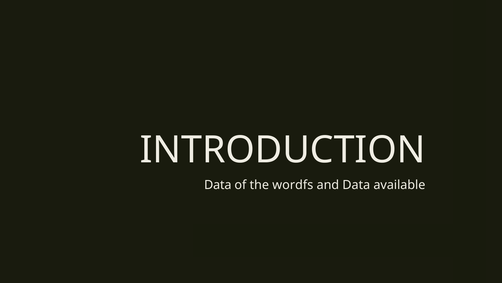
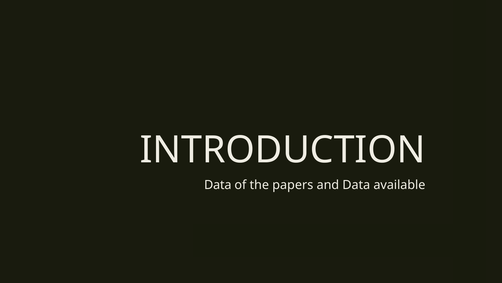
wordfs: wordfs -> papers (293, 185)
